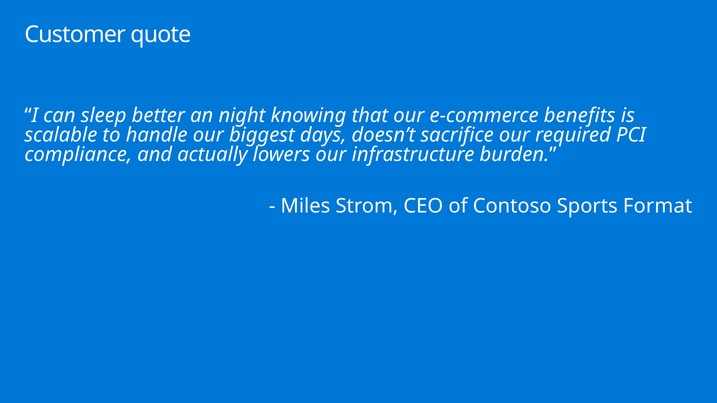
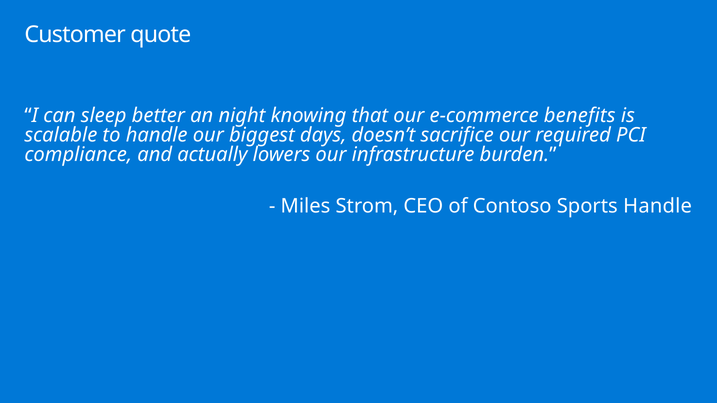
Sports Format: Format -> Handle (658, 206)
